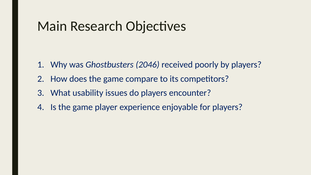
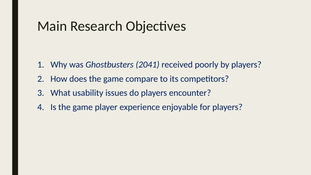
2046: 2046 -> 2041 (148, 65)
